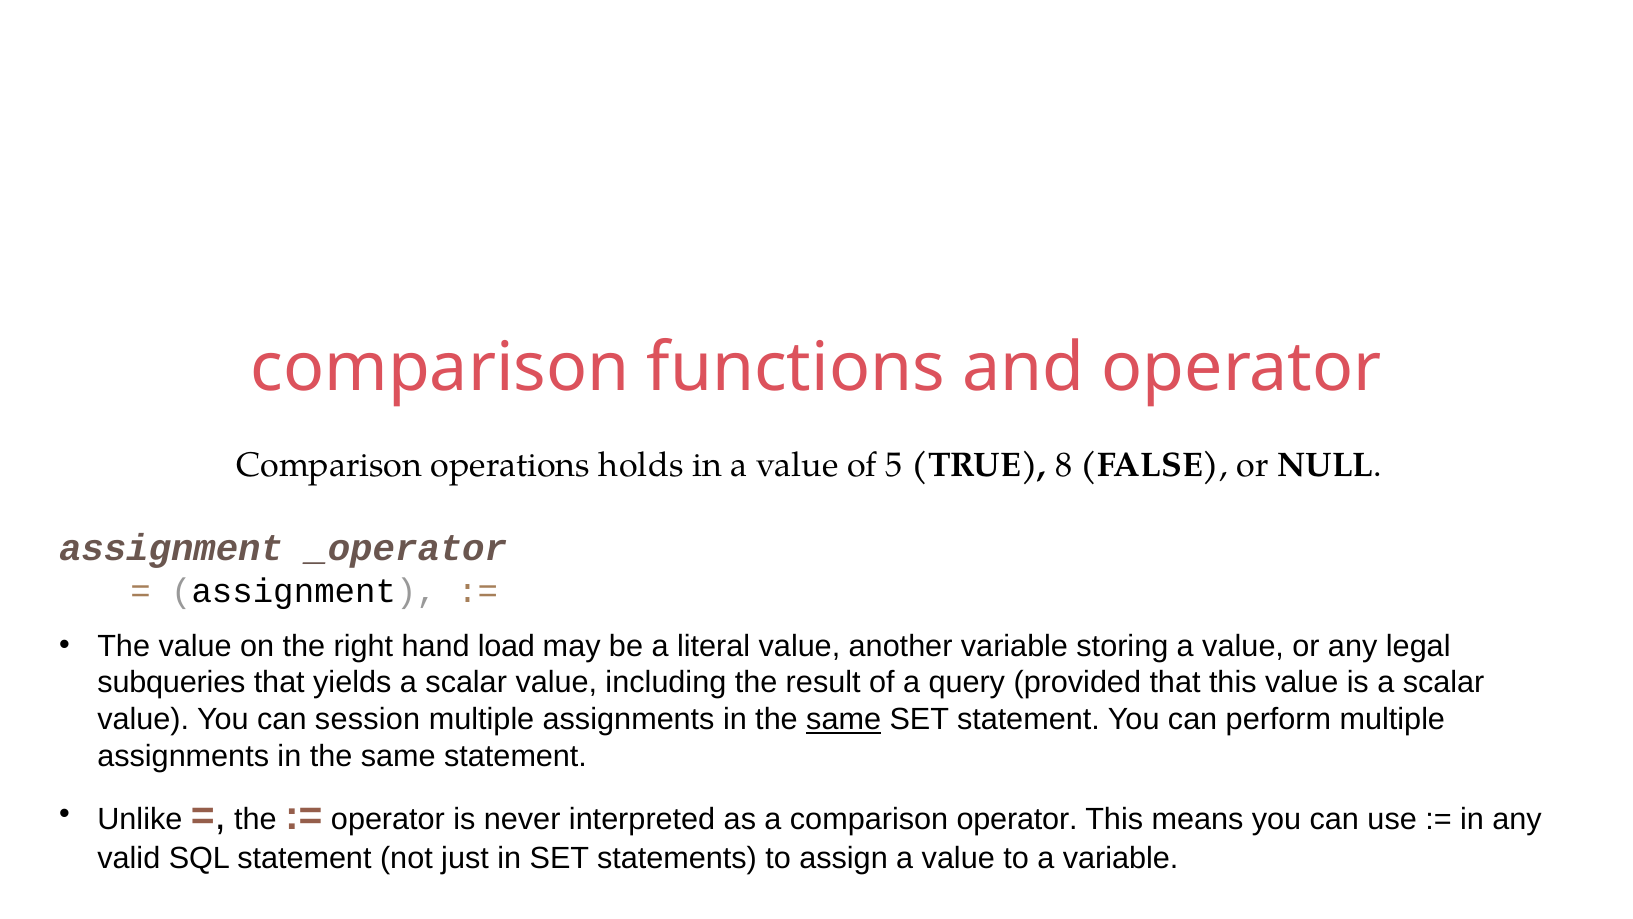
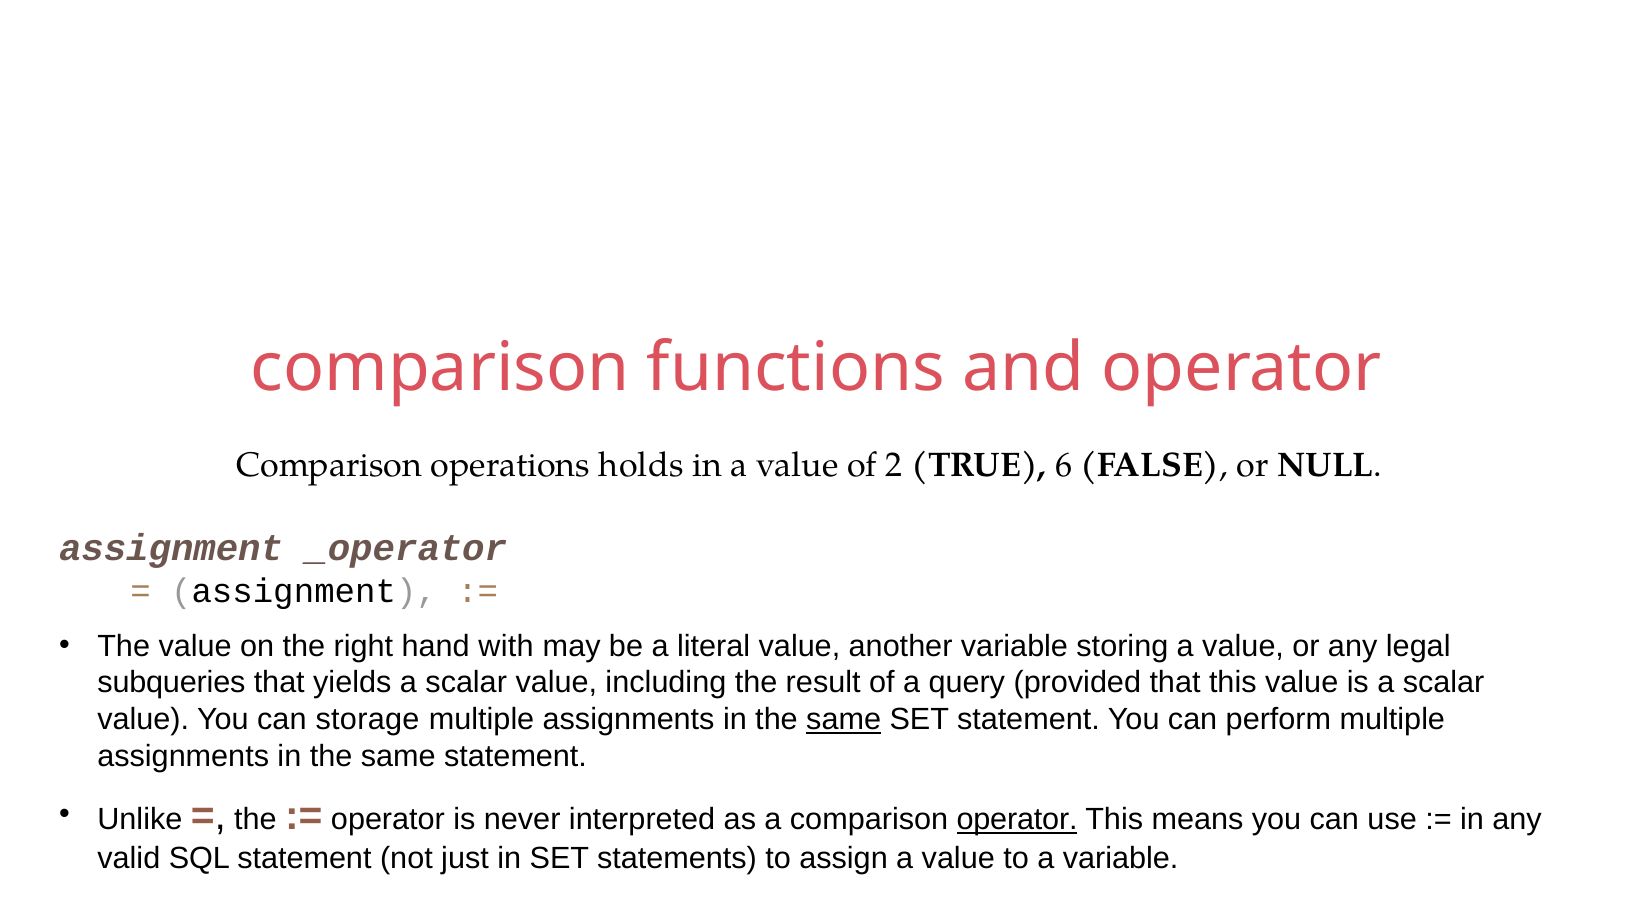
5: 5 -> 2 (894, 465)
8: 8 -> 6 (1064, 465)
load: load -> with (506, 646)
session: session -> storage (368, 719)
operator underline: none -> present (1017, 819)
